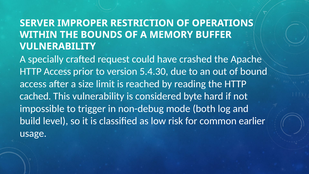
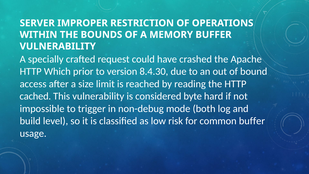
HTTP Access: Access -> Which (57, 71)
5.4.30: 5.4.30 -> 8.4.30 (154, 71)
common earlier: earlier -> buffer (252, 121)
